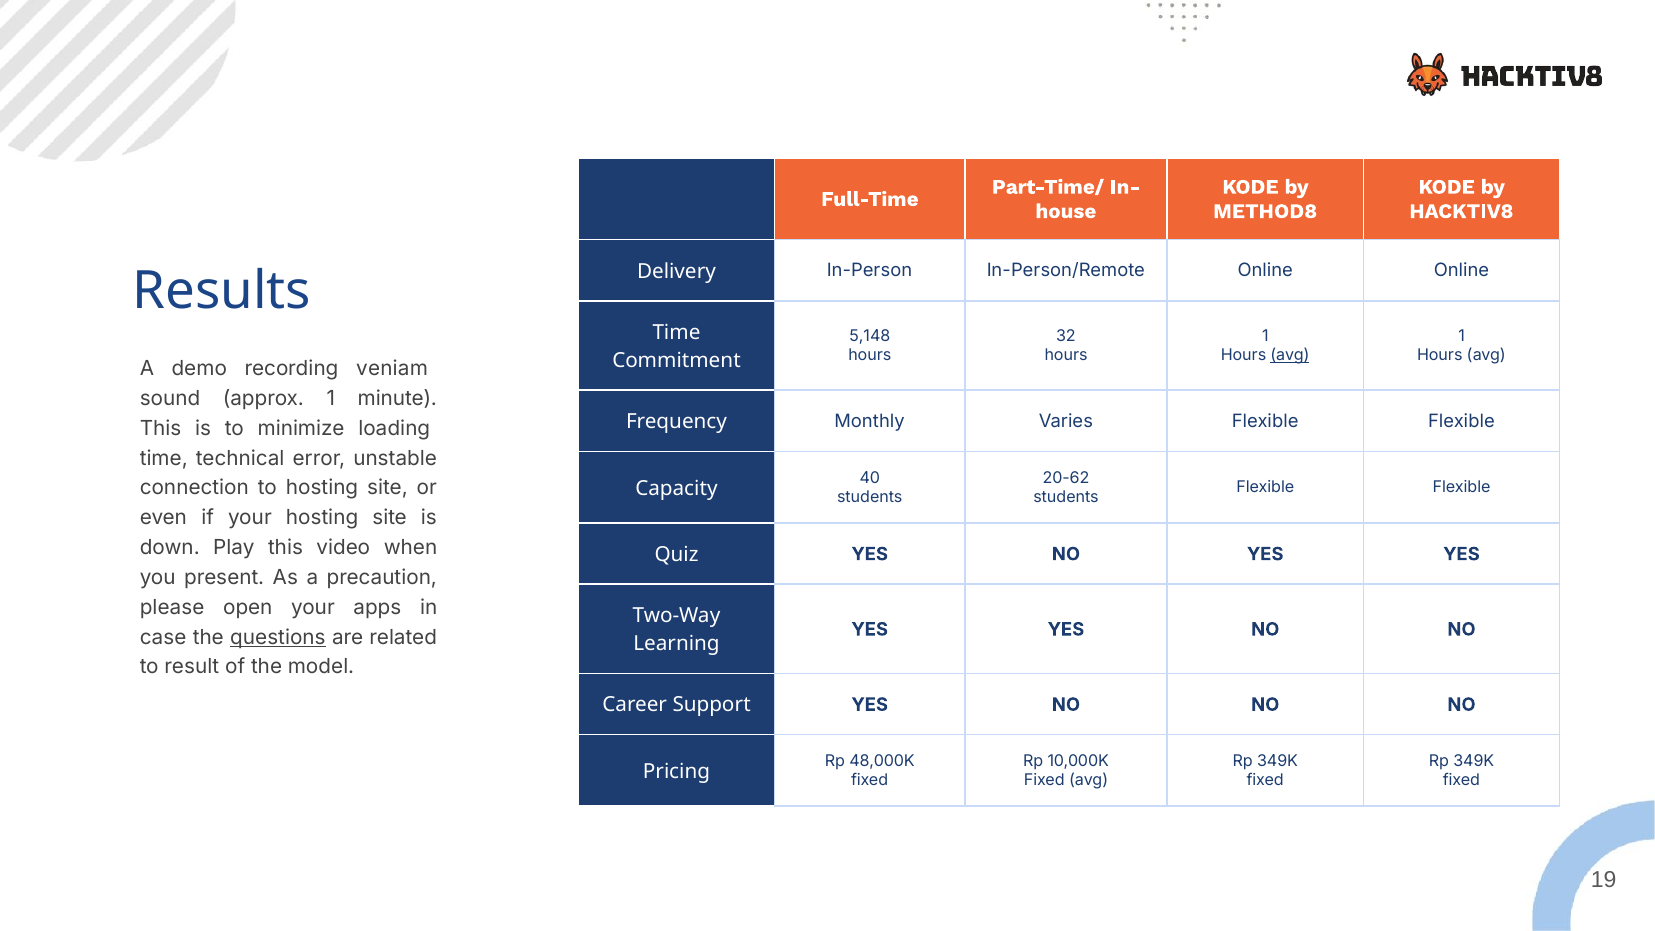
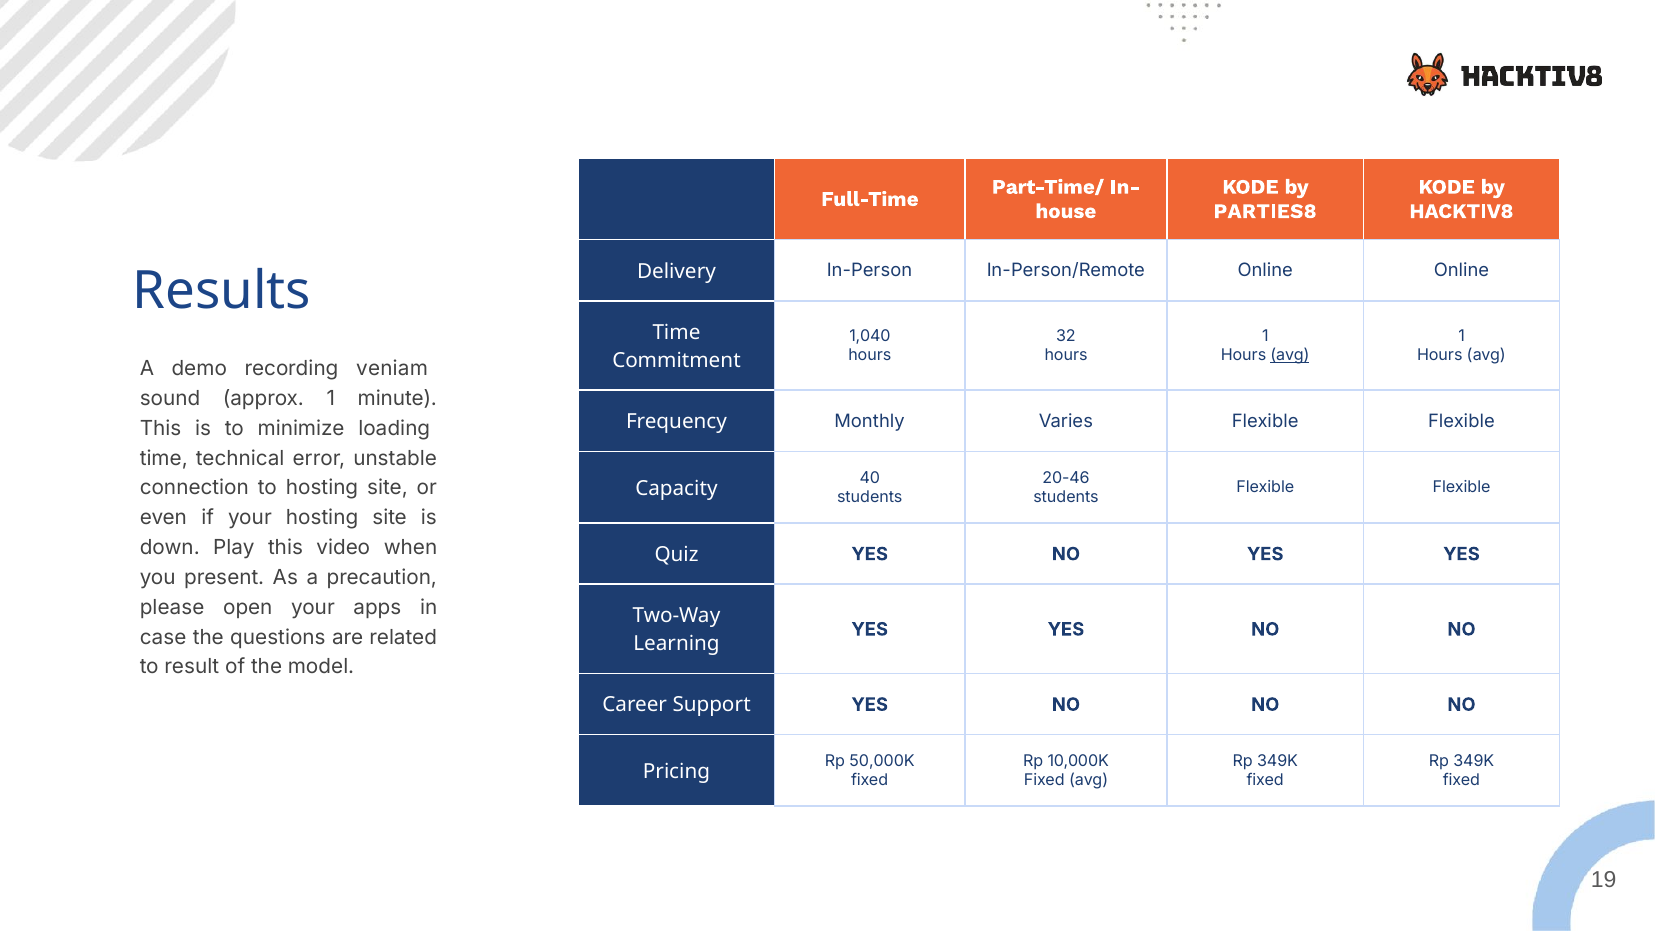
METHOD8: METHOD8 -> PARTIES8 (1265, 211)
5,148: 5,148 -> 1,040 (870, 336)
20-62: 20-62 -> 20-46 (1066, 478)
questions underline: present -> none (278, 637)
48,000K: 48,000K -> 50,000K (882, 761)
